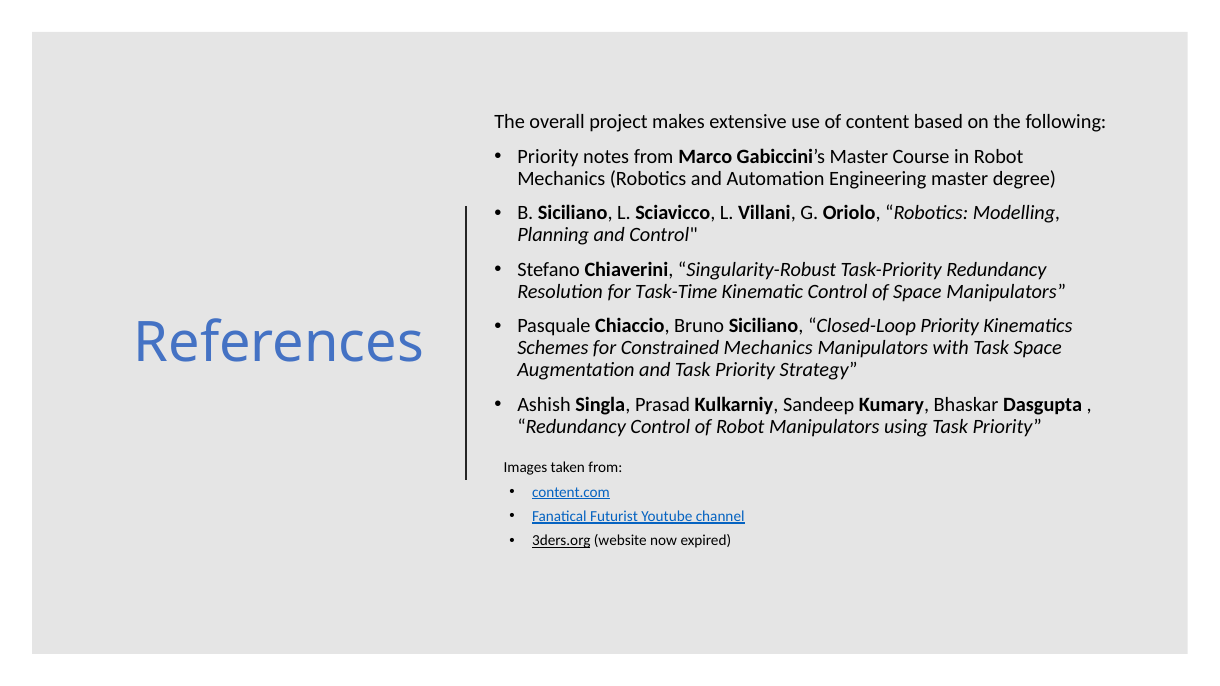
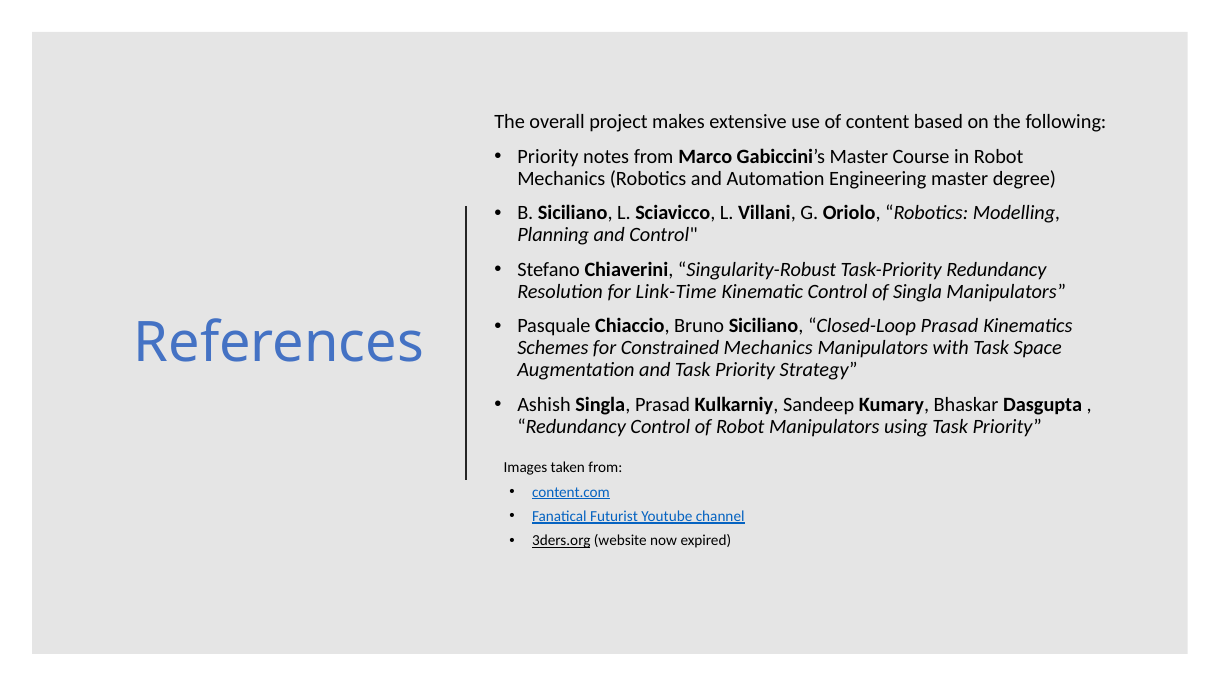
Task-Time: Task-Time -> Link-Time (676, 292)
of Space: Space -> Singla (918, 292)
Closed-Loop Priority: Priority -> Prasad (949, 326)
